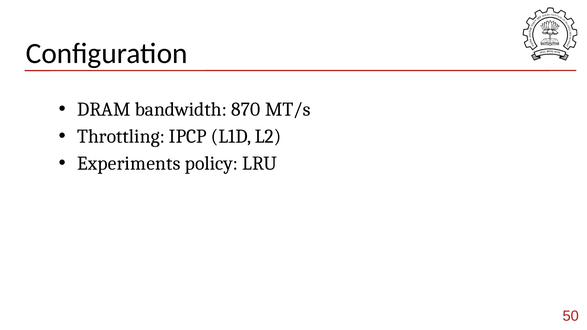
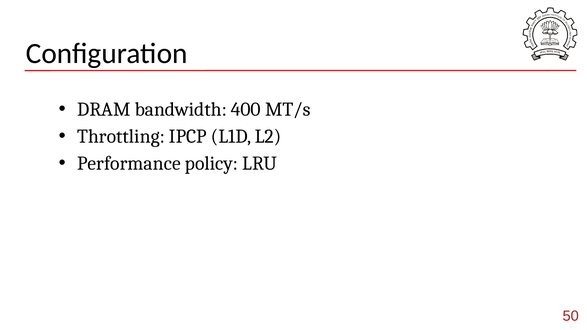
870: 870 -> 400 (246, 110)
Experiments: Experiments -> Performance (129, 164)
